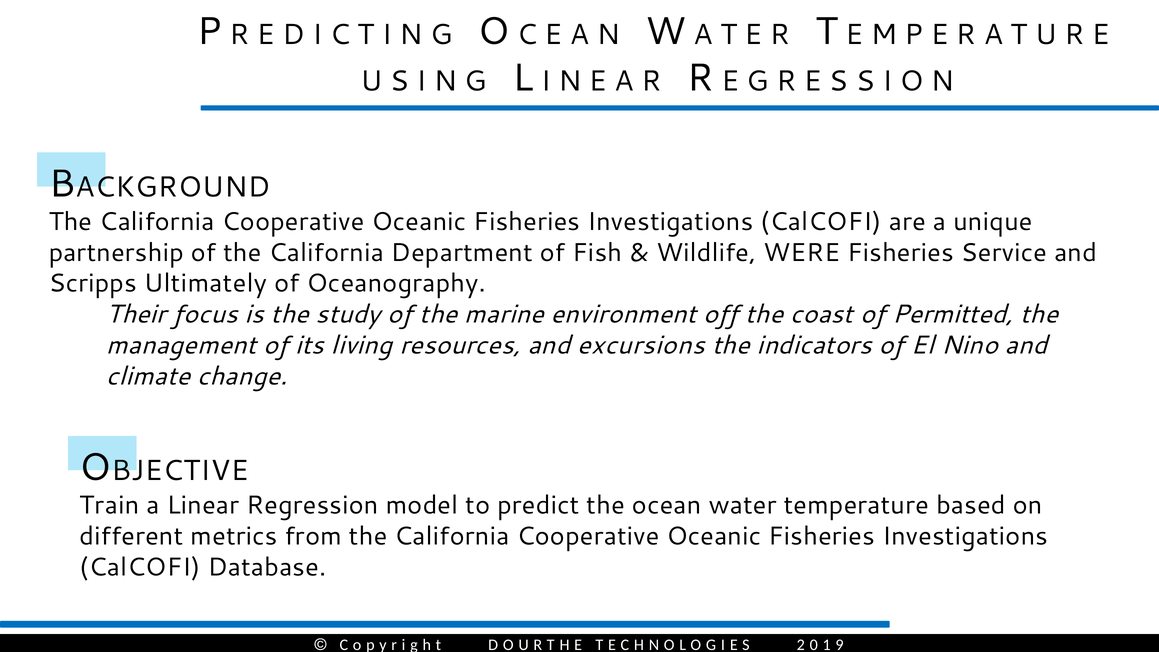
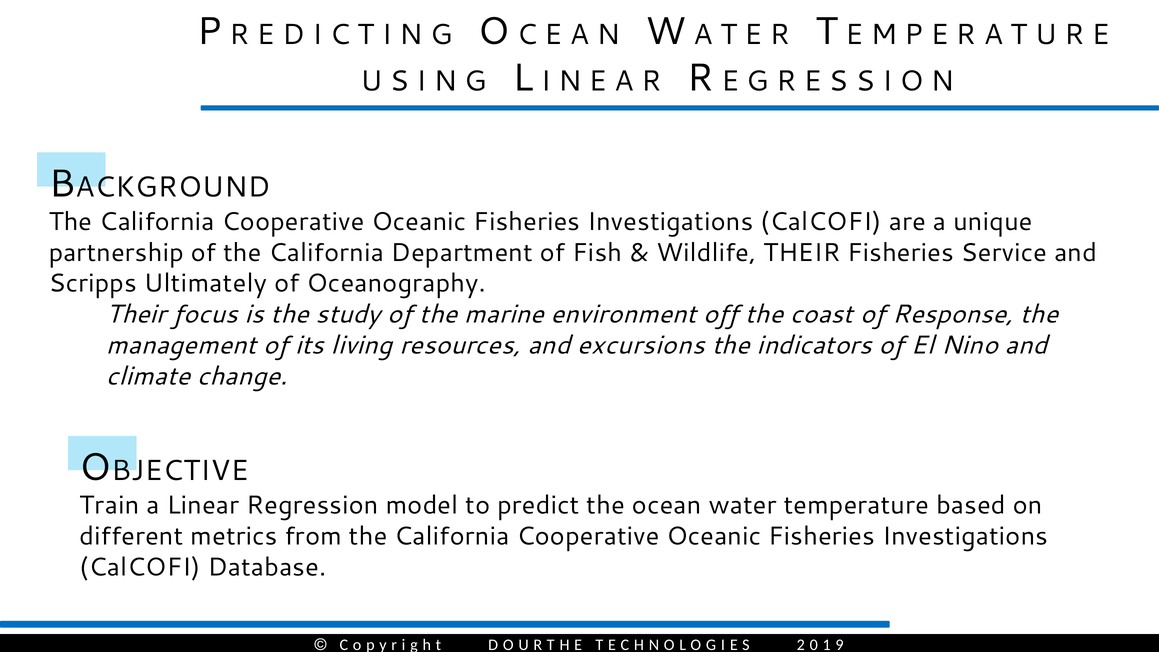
Wildlife WERE: WERE -> THEIR (802, 253)
Permitted: Permitted -> Response (953, 314)
